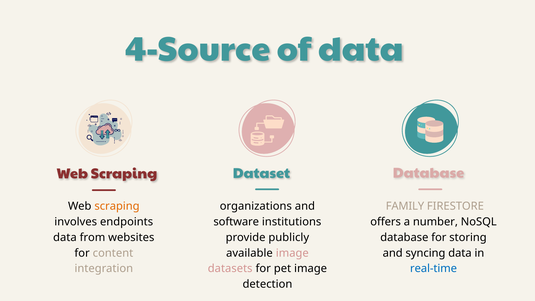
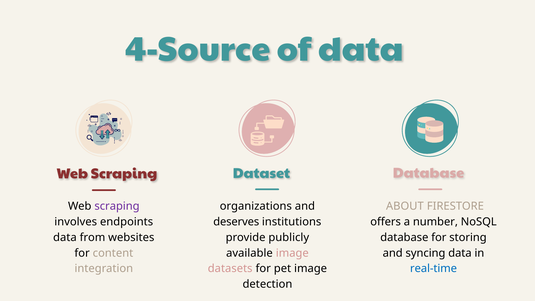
scraping colour: orange -> purple (117, 206)
FAMILY: FAMILY -> ABOUT (405, 206)
software: software -> deserves (236, 222)
